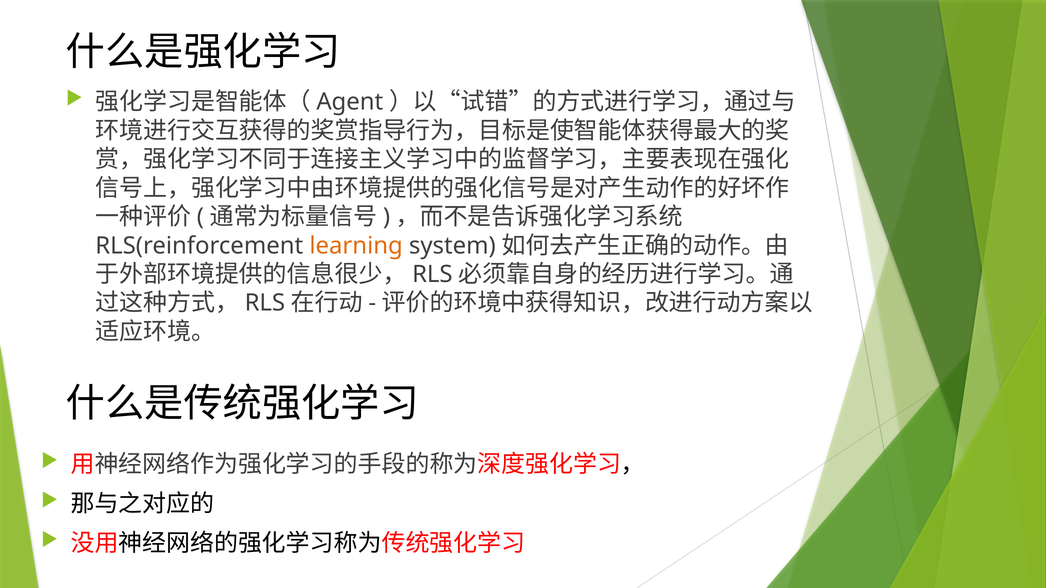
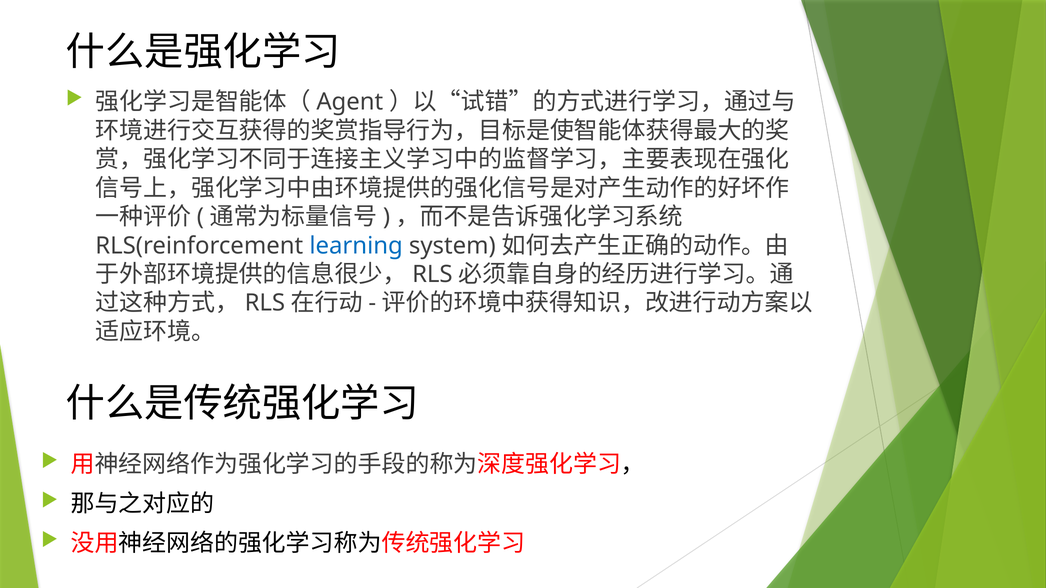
learning colour: orange -> blue (356, 246)
